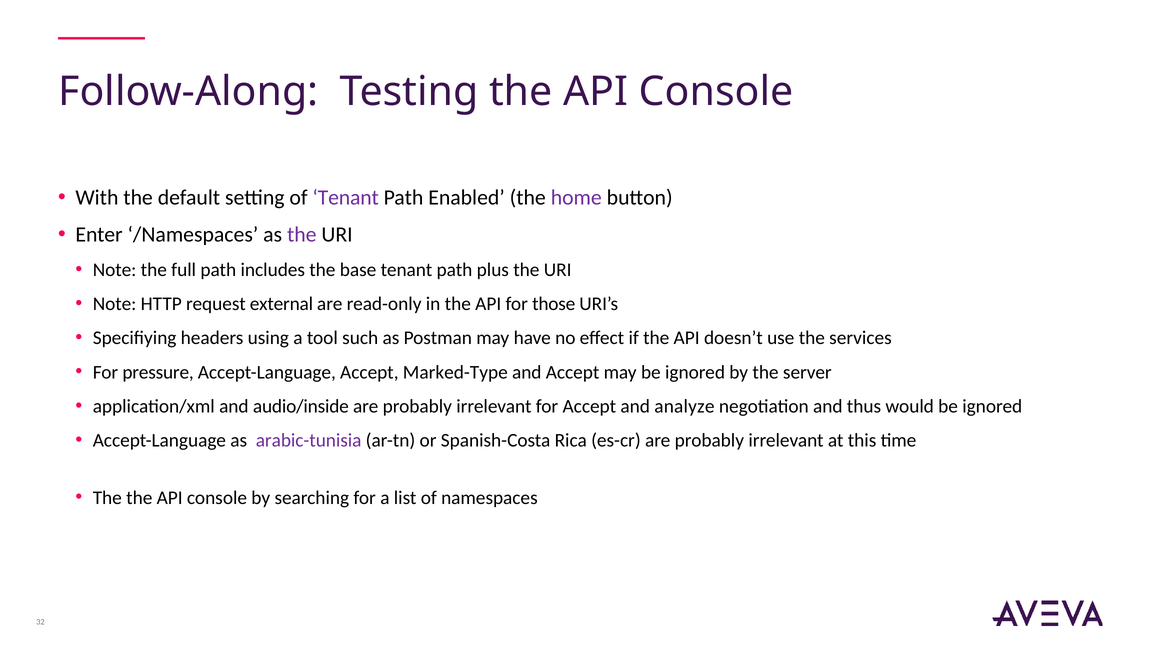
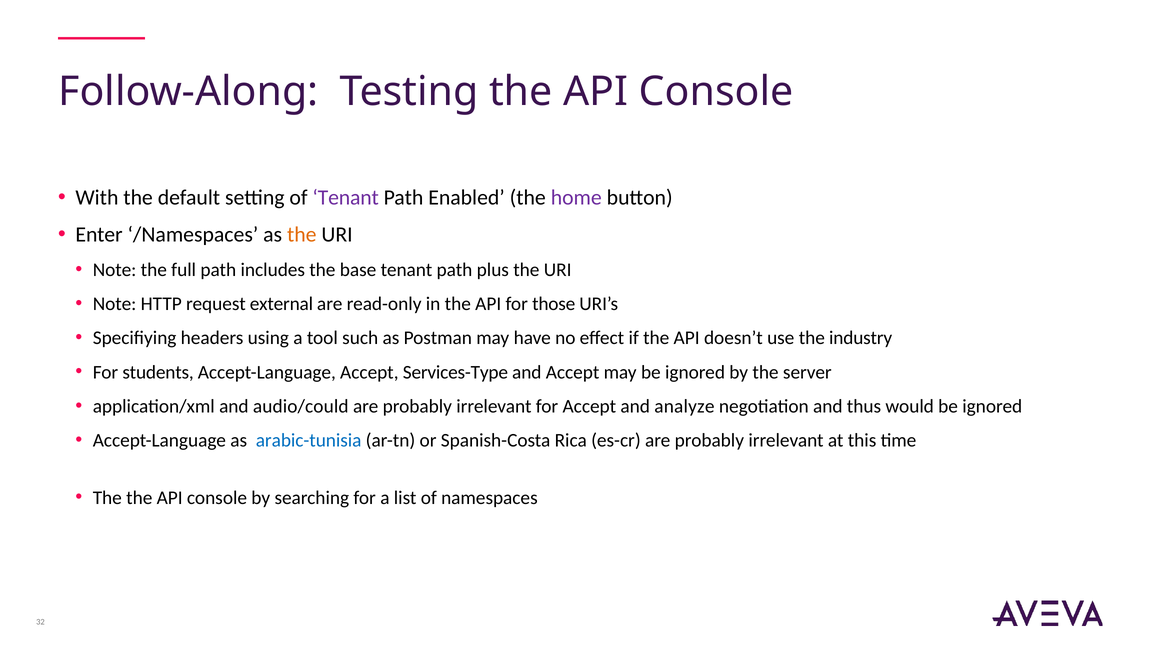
the colour: purple -> orange (302, 235)
services: services -> industry (861, 338)
pressure: pressure -> students (158, 372)
Marked-Type: Marked-Type -> Services-Type (455, 372)
audio/inside: audio/inside -> audio/could (301, 406)
arabic-tunisia colour: purple -> blue (309, 440)
